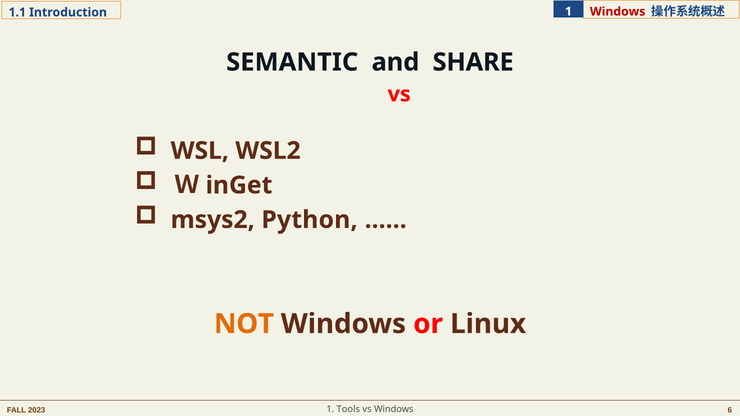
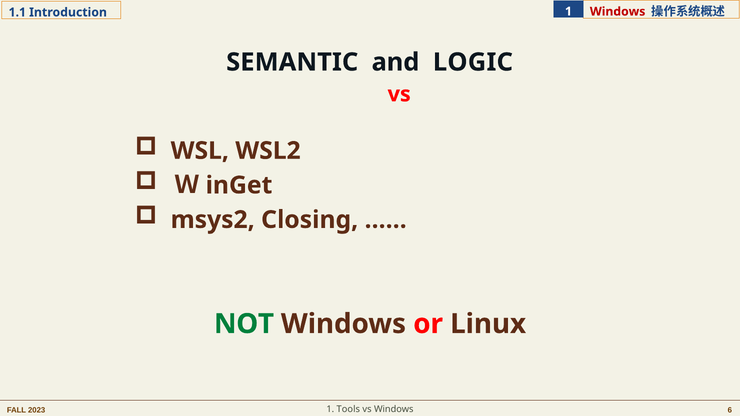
SHARE: SHARE -> LOGIC (473, 62)
Python: Python -> Closing (310, 220)
NOT colour: orange -> green (244, 324)
